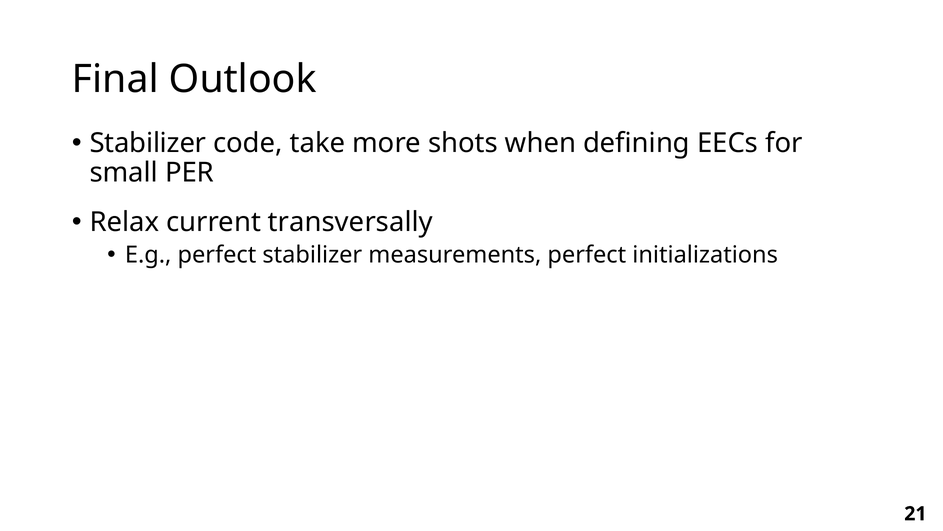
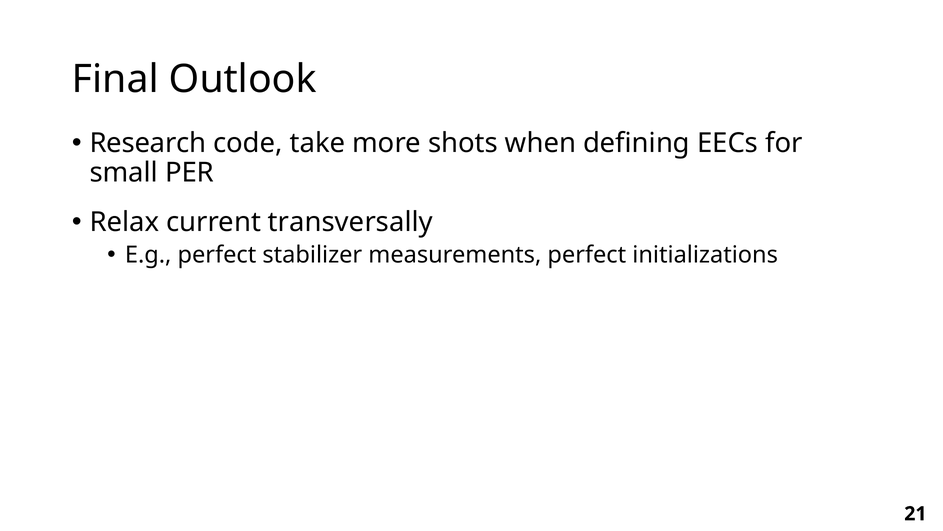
Stabilizer: Stabilizer -> Research (148, 143)
